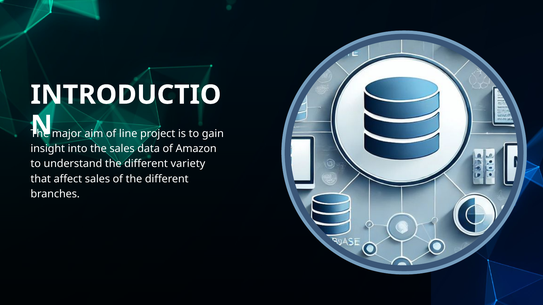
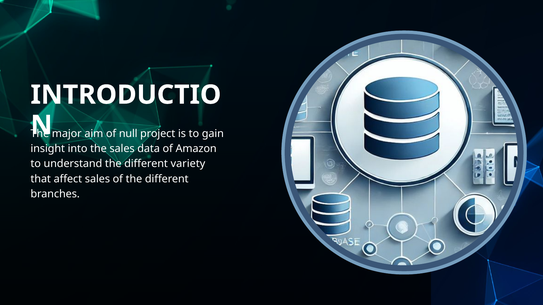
line: line -> null (128, 134)
